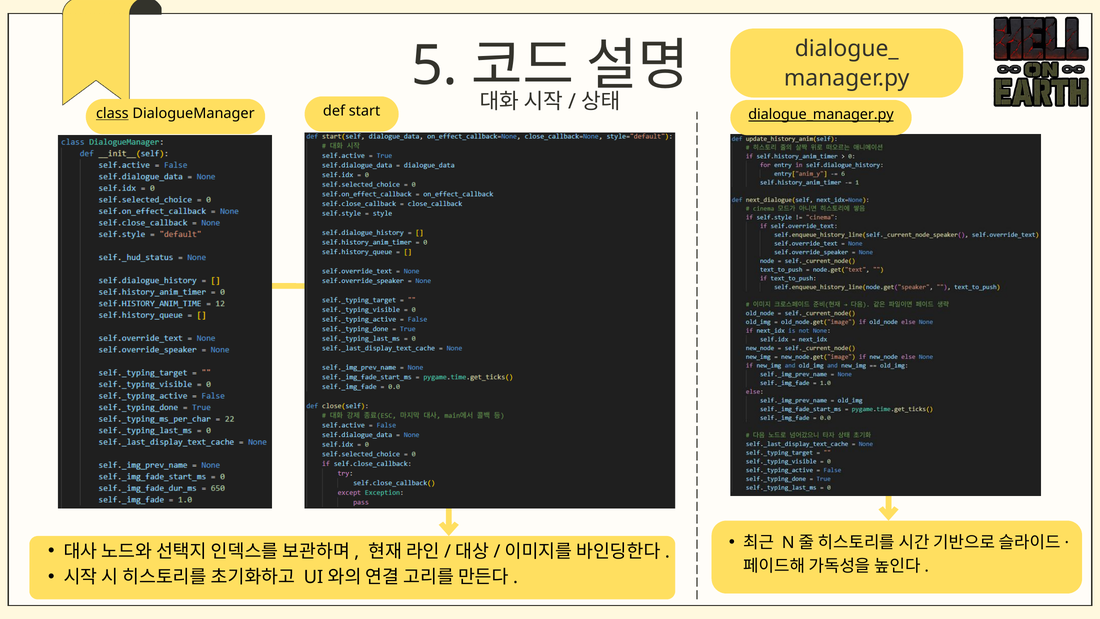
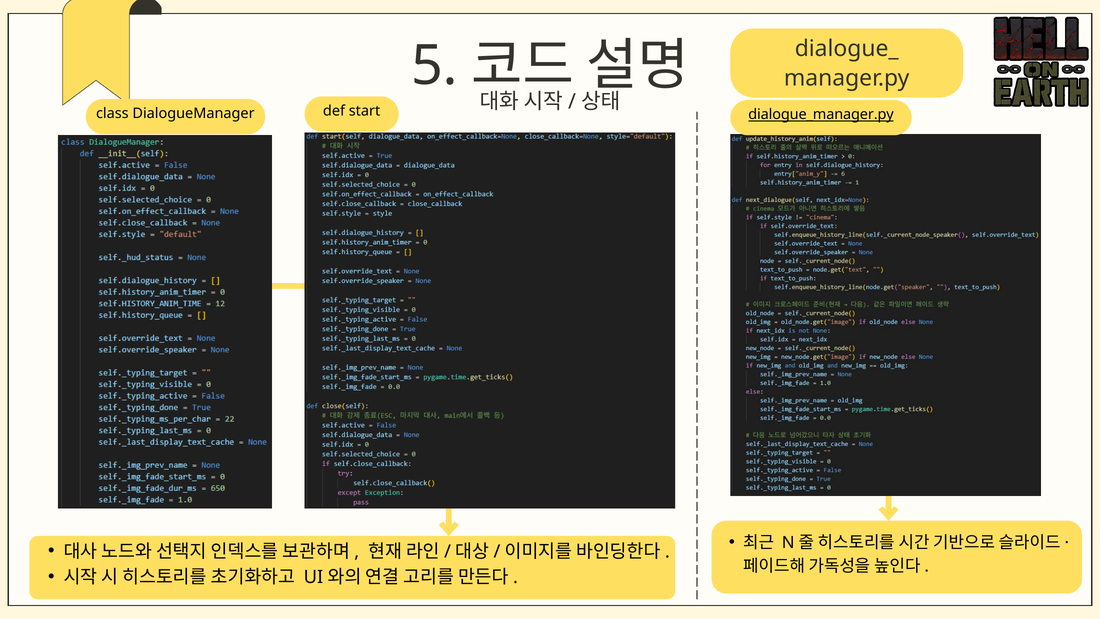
class underline: present -> none (112, 114)
